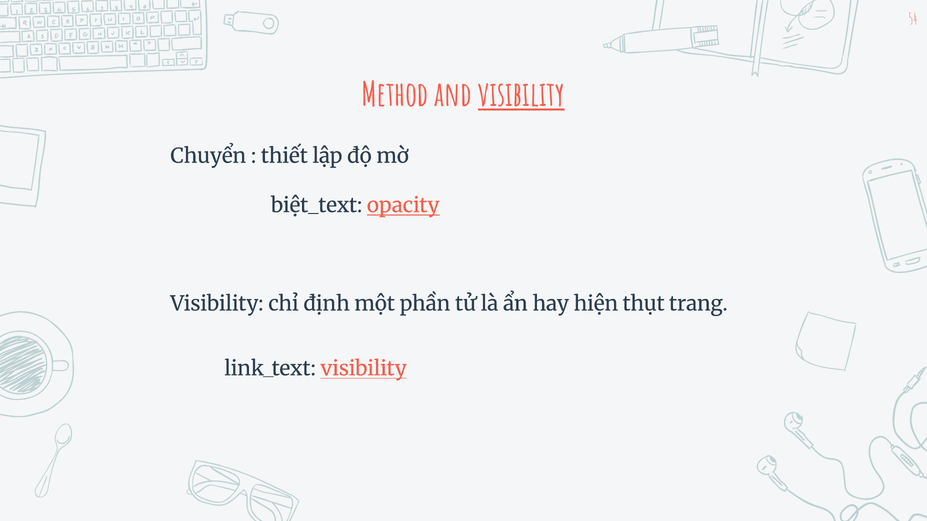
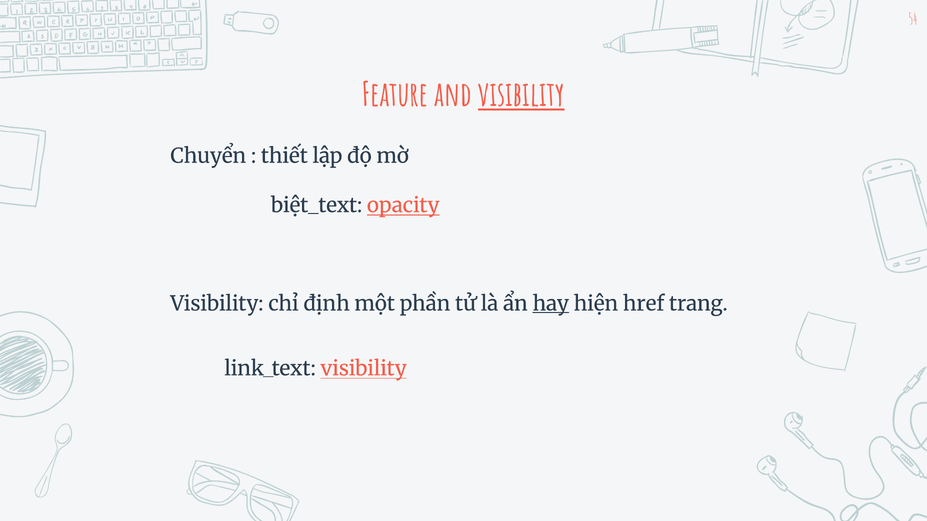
Method: Method -> Feature (395, 95)
hay underline: none -> present (551, 304)
thụt: thụt -> href (644, 304)
